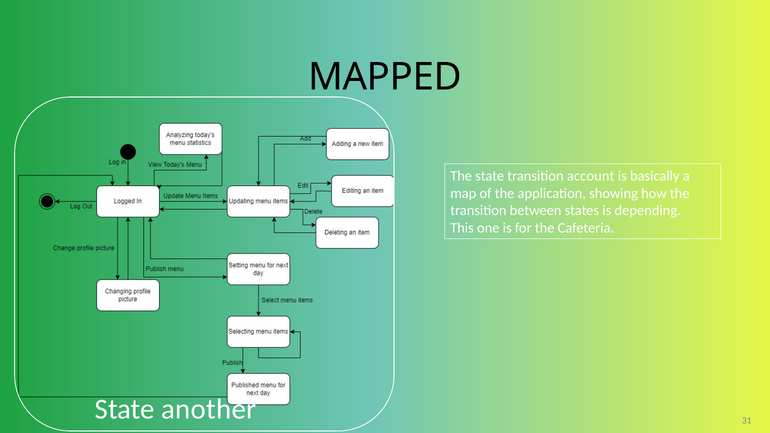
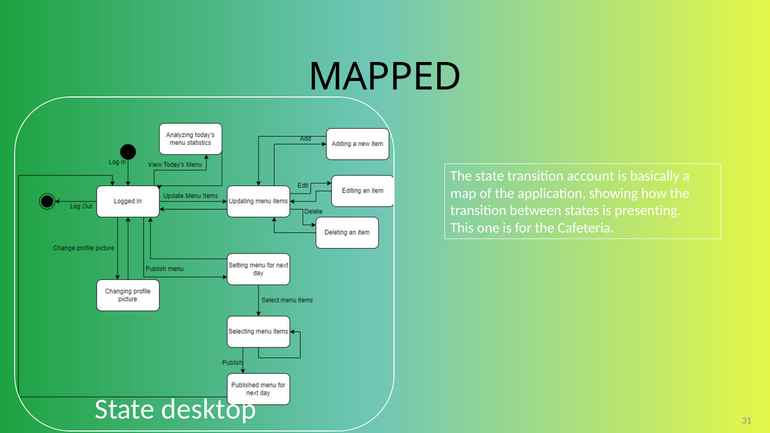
depending: depending -> presenting (648, 211)
another: another -> desktop (209, 410)
